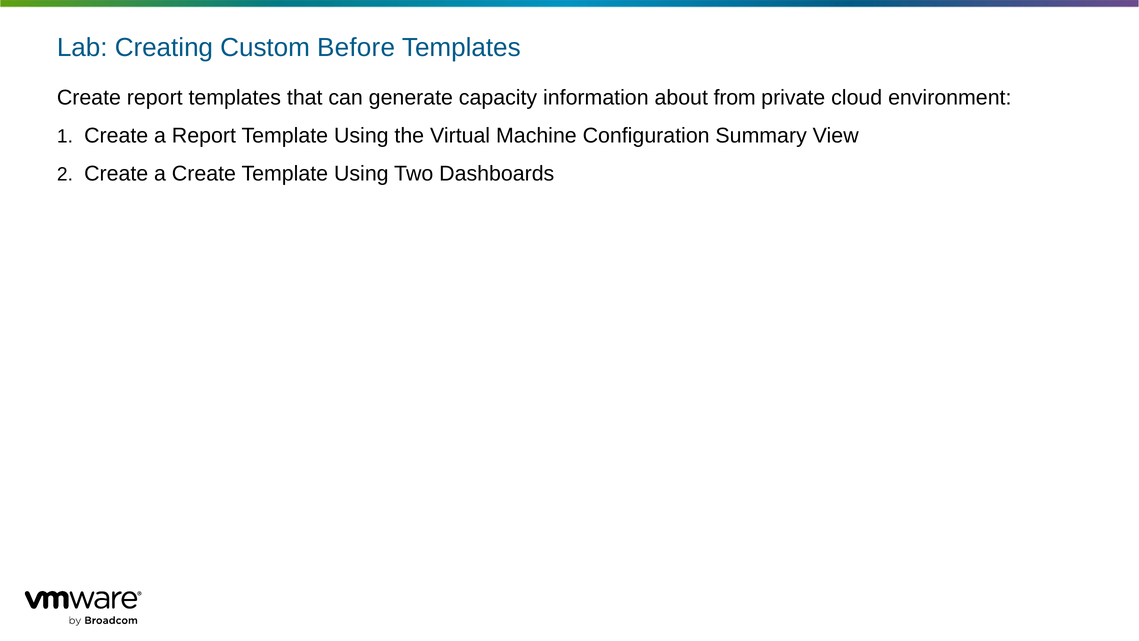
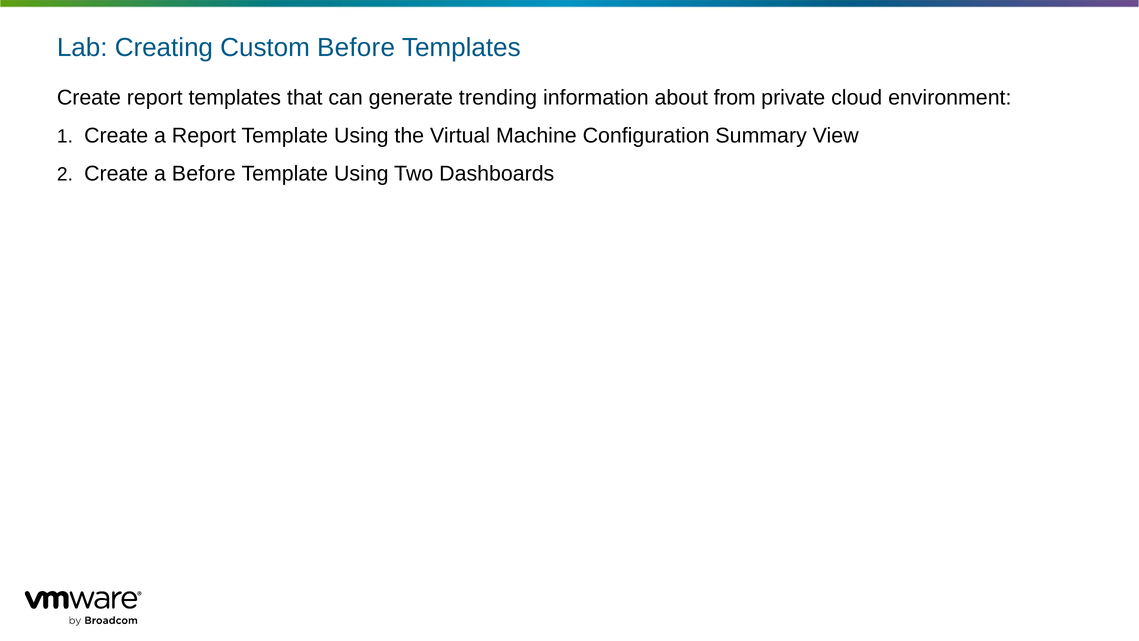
capacity: capacity -> trending (498, 98)
a Create: Create -> Before (204, 174)
